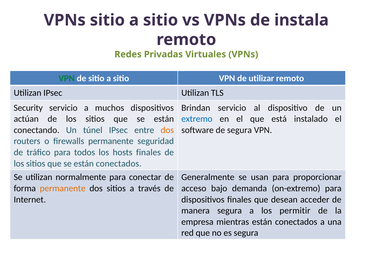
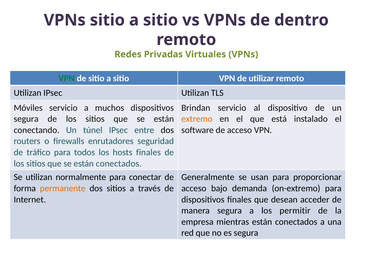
instala: instala -> dentro (301, 20)
Security: Security -> Móviles (28, 108)
actúan: actúan -> segura (26, 119)
extremo colour: blue -> orange (197, 119)
dos colour: orange -> black (167, 130)
de segura: segura -> acceso (240, 130)
firewalls permanente: permanente -> enrutadores (111, 141)
